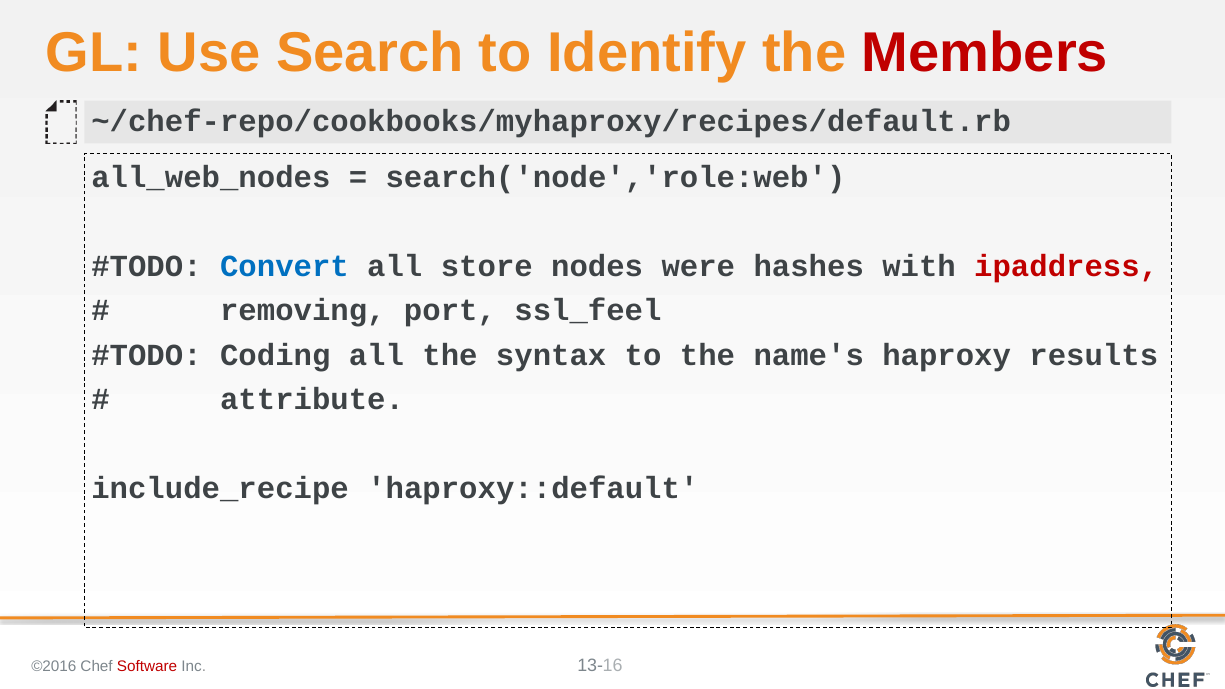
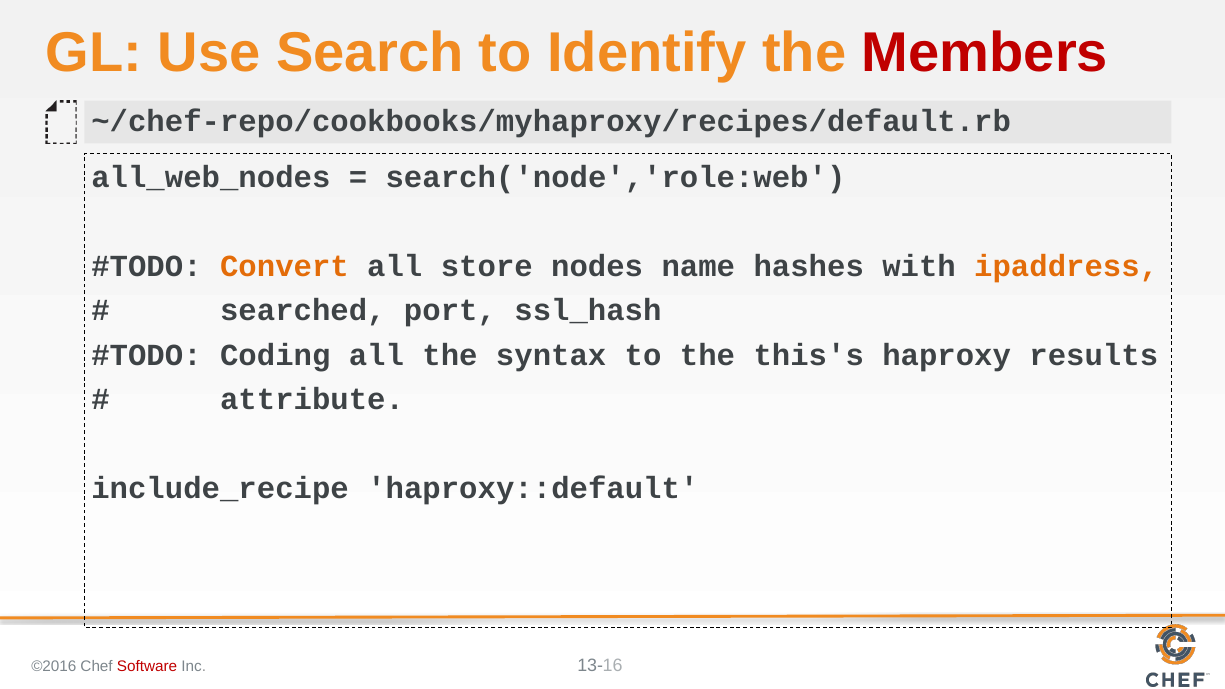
Convert colour: blue -> orange (284, 266)
were: were -> name (698, 266)
ipaddress colour: red -> orange (1066, 266)
removing: removing -> searched (303, 311)
ssl_feel: ssl_feel -> ssl_hash (588, 311)
name's: name's -> this's (809, 355)
